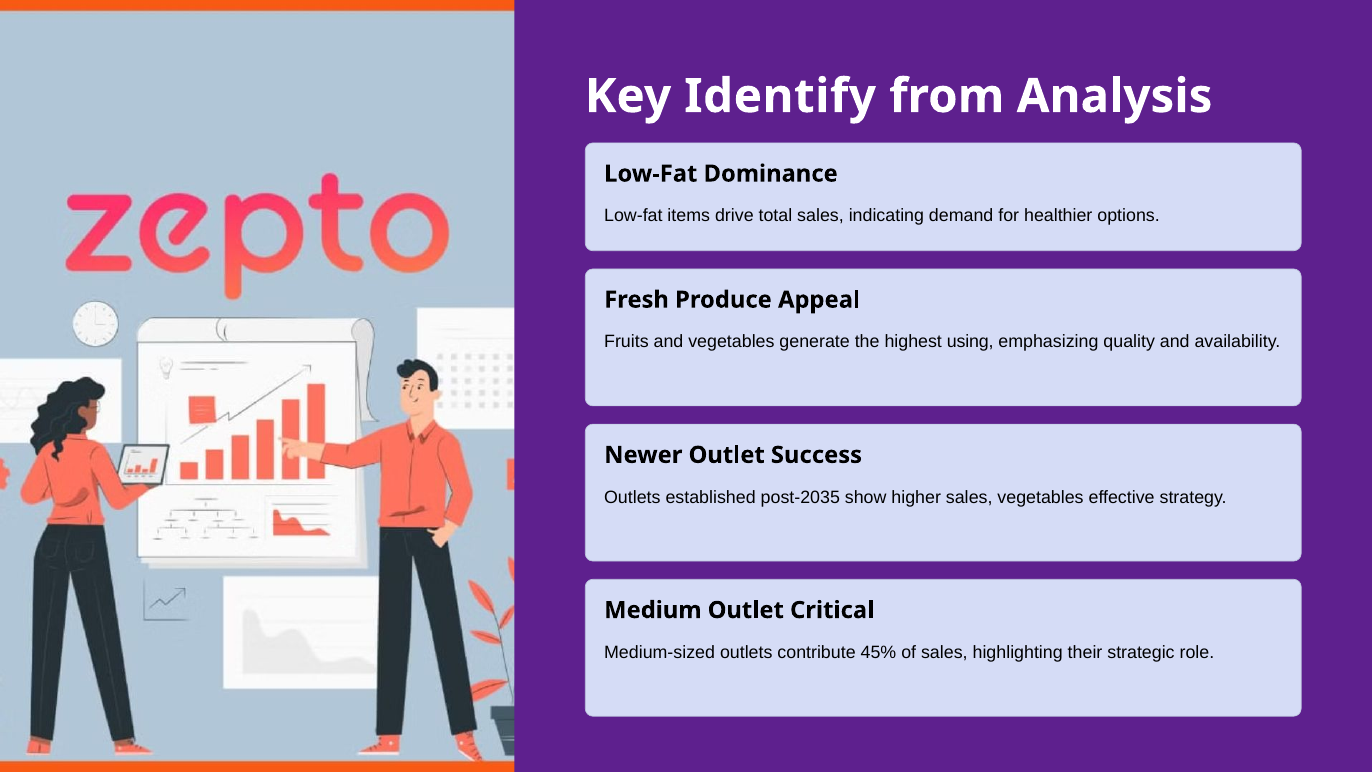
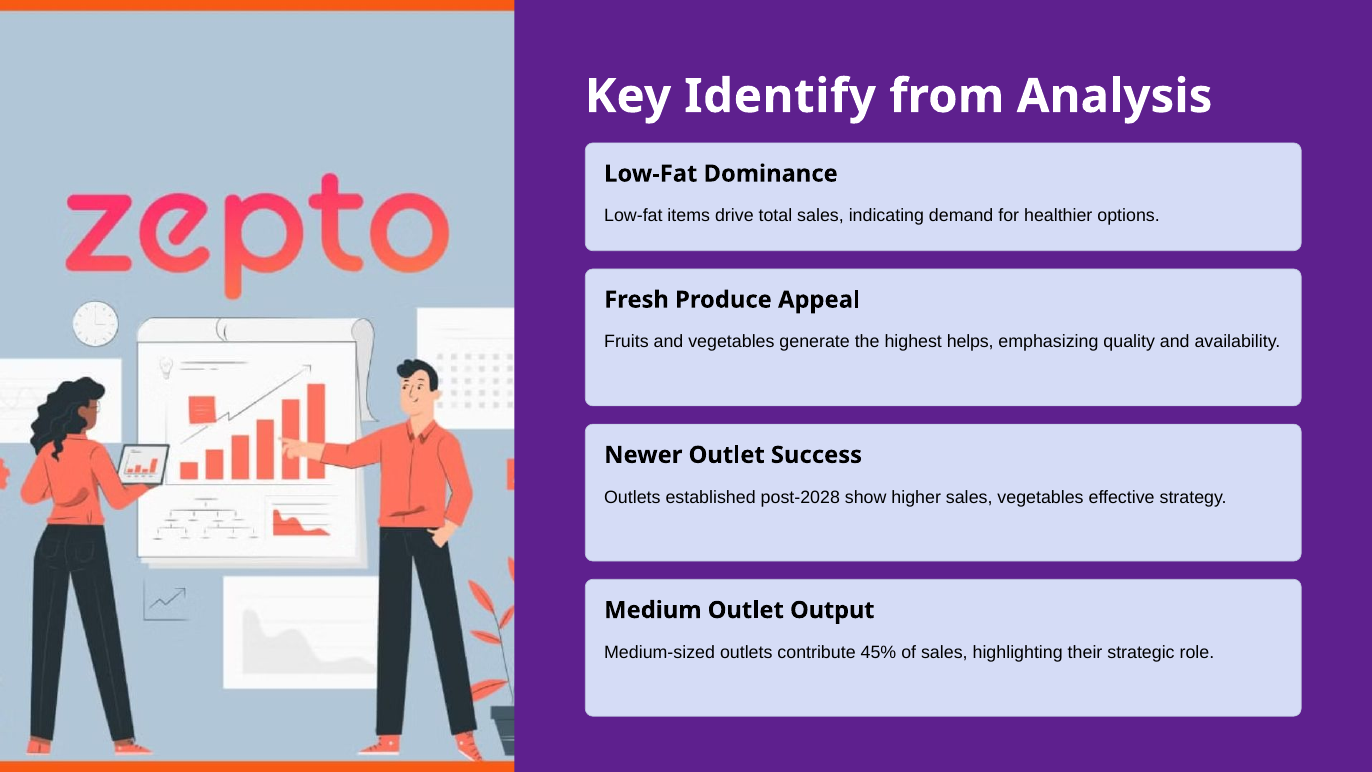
using: using -> helps (970, 342)
post-2035: post-2035 -> post-2028 (800, 497)
Critical: Critical -> Output (832, 610)
